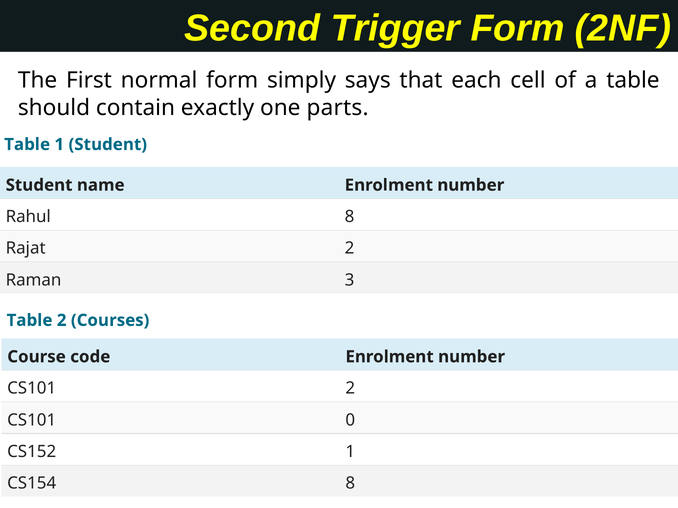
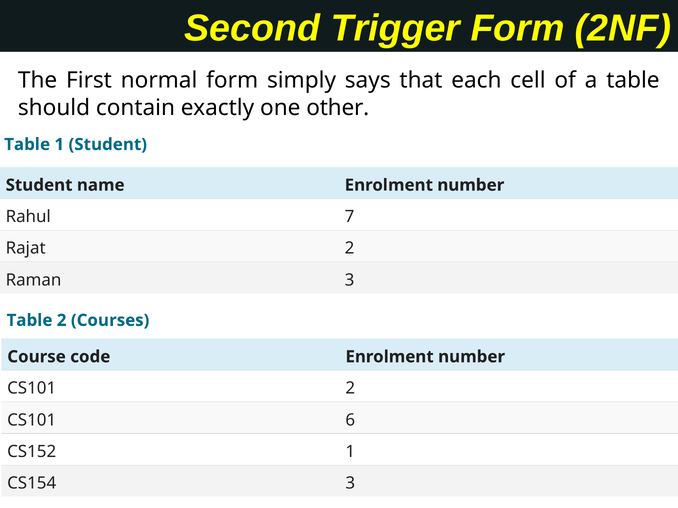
parts: parts -> other (338, 108)
Rahul 8: 8 -> 7 (349, 217)
0: 0 -> 6 (350, 420)
CS154 8: 8 -> 3 (350, 484)
